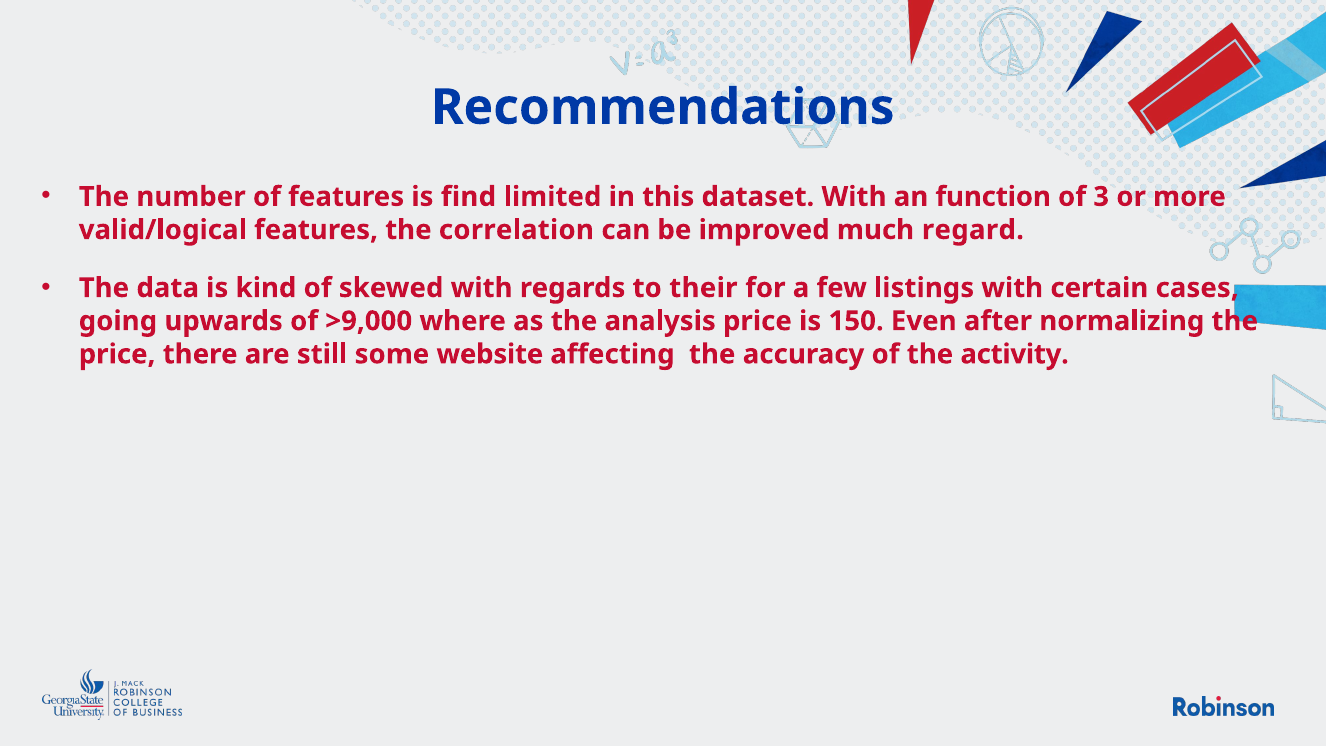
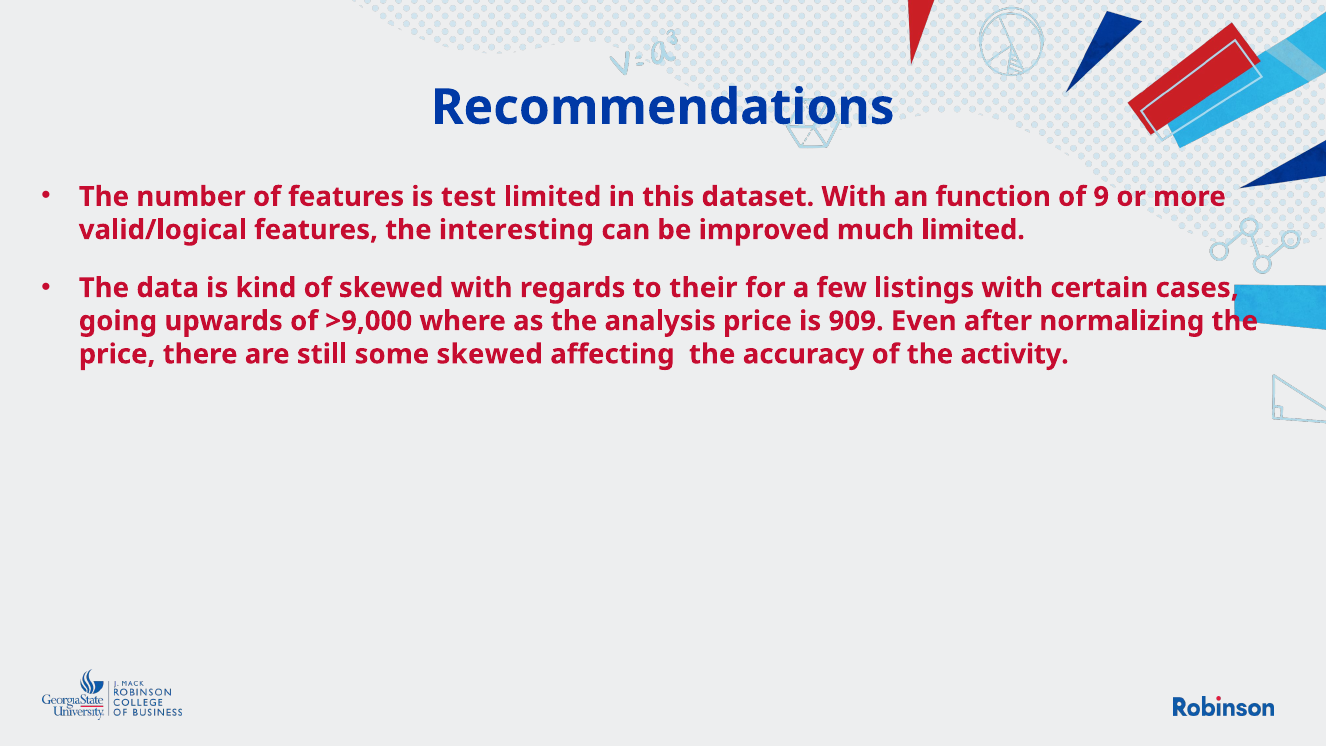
find: find -> test (468, 197)
3: 3 -> 9 (1101, 197)
correlation: correlation -> interesting (516, 230)
much regard: regard -> limited (973, 230)
150: 150 -> 909 (856, 321)
some website: website -> skewed (490, 354)
